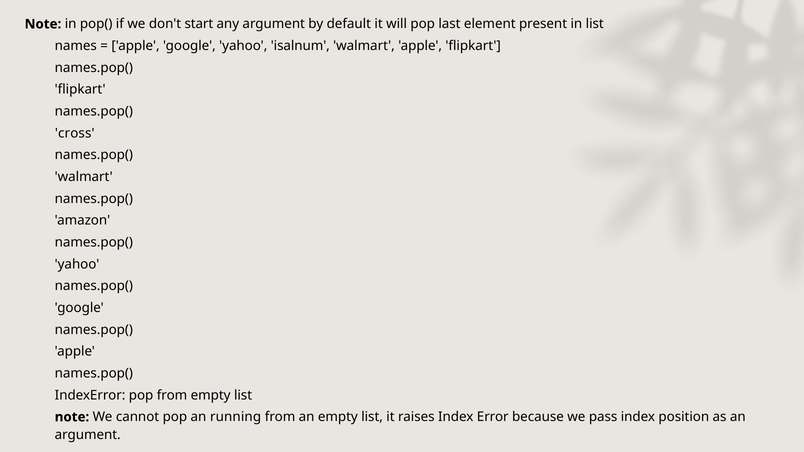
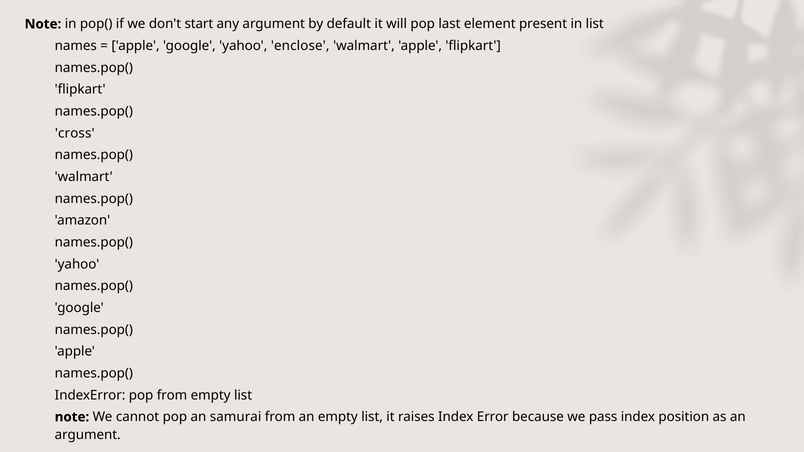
isalnum: isalnum -> enclose (300, 46)
running: running -> samurai (236, 417)
